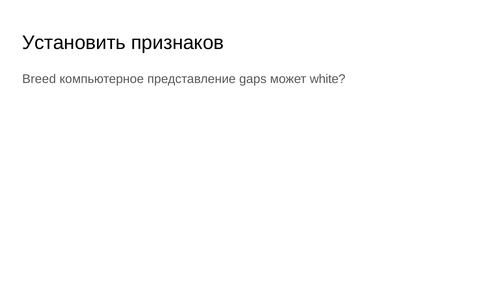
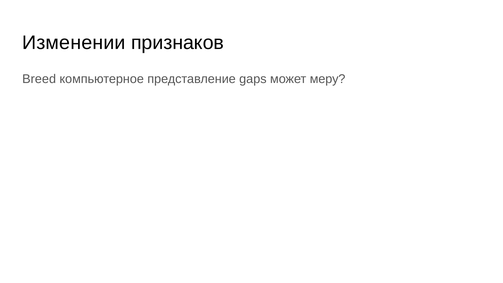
Установить: Установить -> Изменении (74, 43)
white: white -> меру (328, 79)
